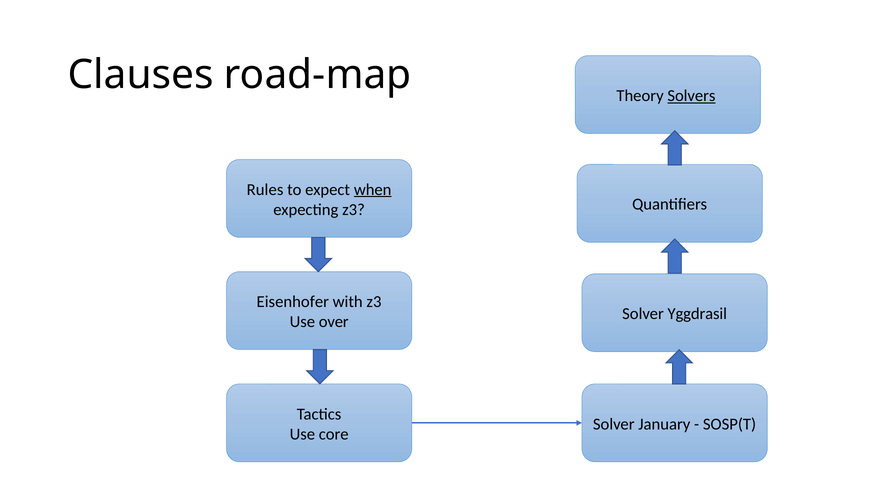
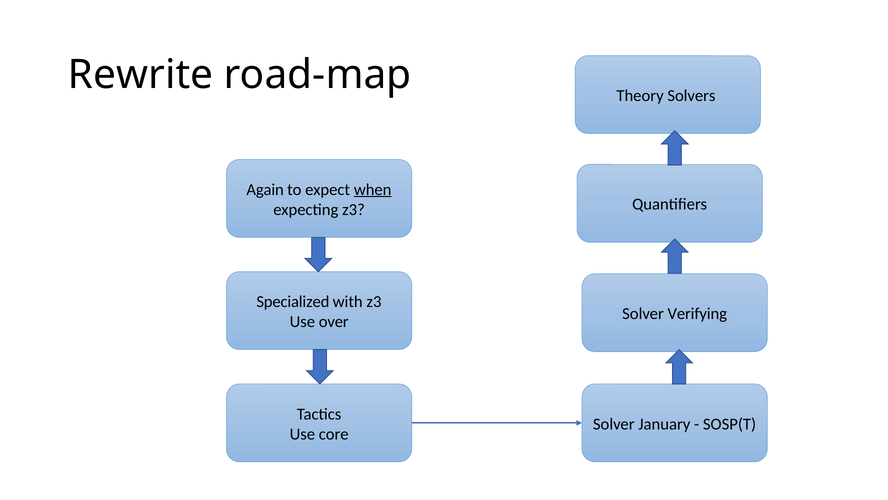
Clauses: Clauses -> Rewrite (141, 75)
Solvers underline: present -> none (691, 96)
Rules: Rules -> Again (265, 189)
Eisenhofer: Eisenhofer -> Specialized (293, 301)
Yggdrasil: Yggdrasil -> Verifying (697, 314)
